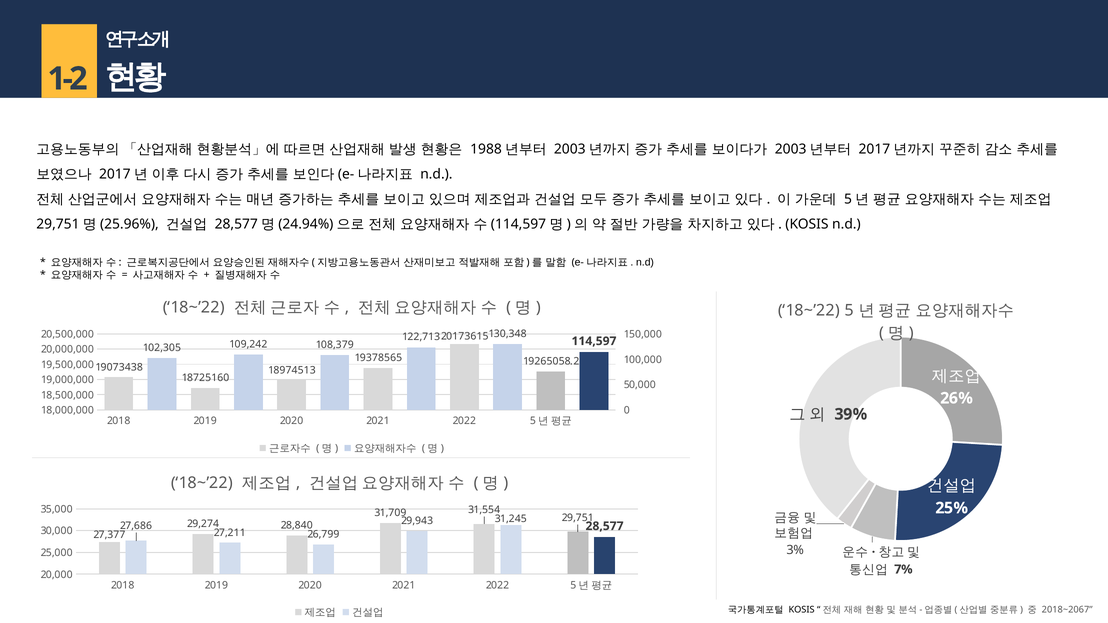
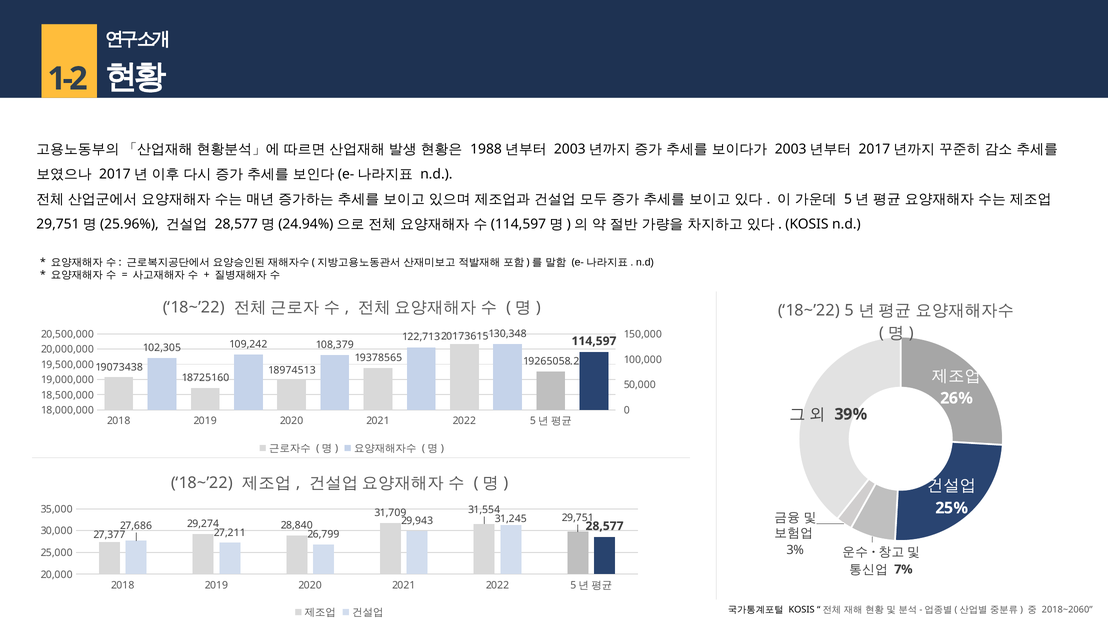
2018~2067: 2018~2067 -> 2018~2060 (1067, 610)
